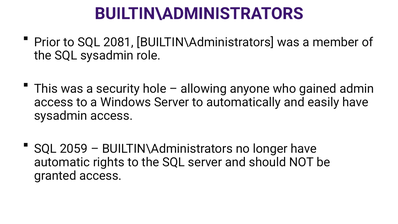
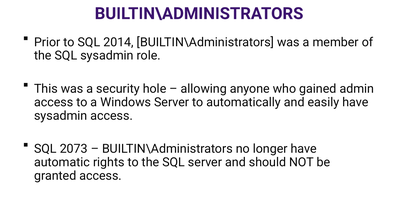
2081: 2081 -> 2014 (118, 42)
2059: 2059 -> 2073 (74, 149)
